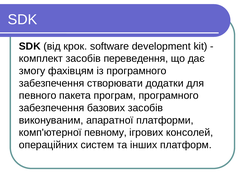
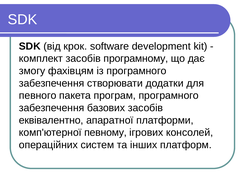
переведення: переведення -> програмному (136, 59)
виконуваним: виконуваним -> еквівалентно (51, 120)
